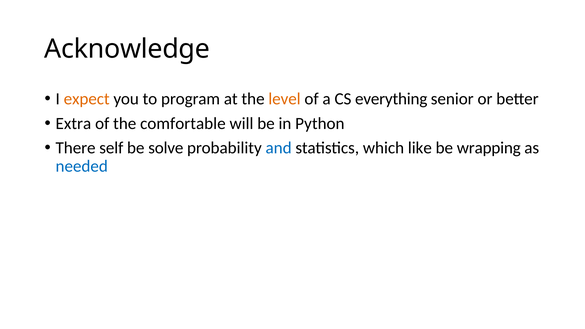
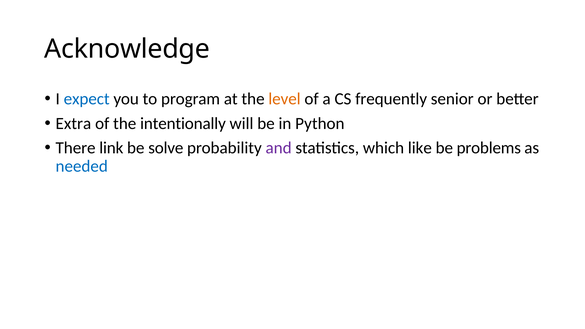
expect colour: orange -> blue (87, 99)
everything: everything -> frequently (391, 99)
comfortable: comfortable -> intentionally (183, 123)
self: self -> link (111, 148)
and colour: blue -> purple (279, 148)
wrapping: wrapping -> problems (489, 148)
